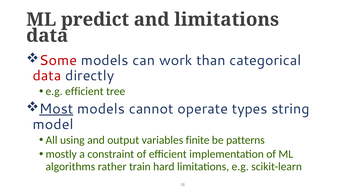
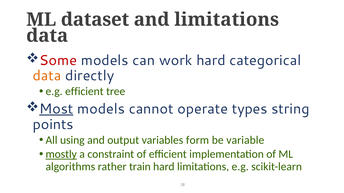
predict: predict -> dataset (95, 20)
work than: than -> hard (211, 60)
data colour: red -> orange (47, 76)
model: model -> points (53, 125)
finite: finite -> form (197, 140)
patterns: patterns -> variable (245, 140)
mostly underline: none -> present (61, 155)
